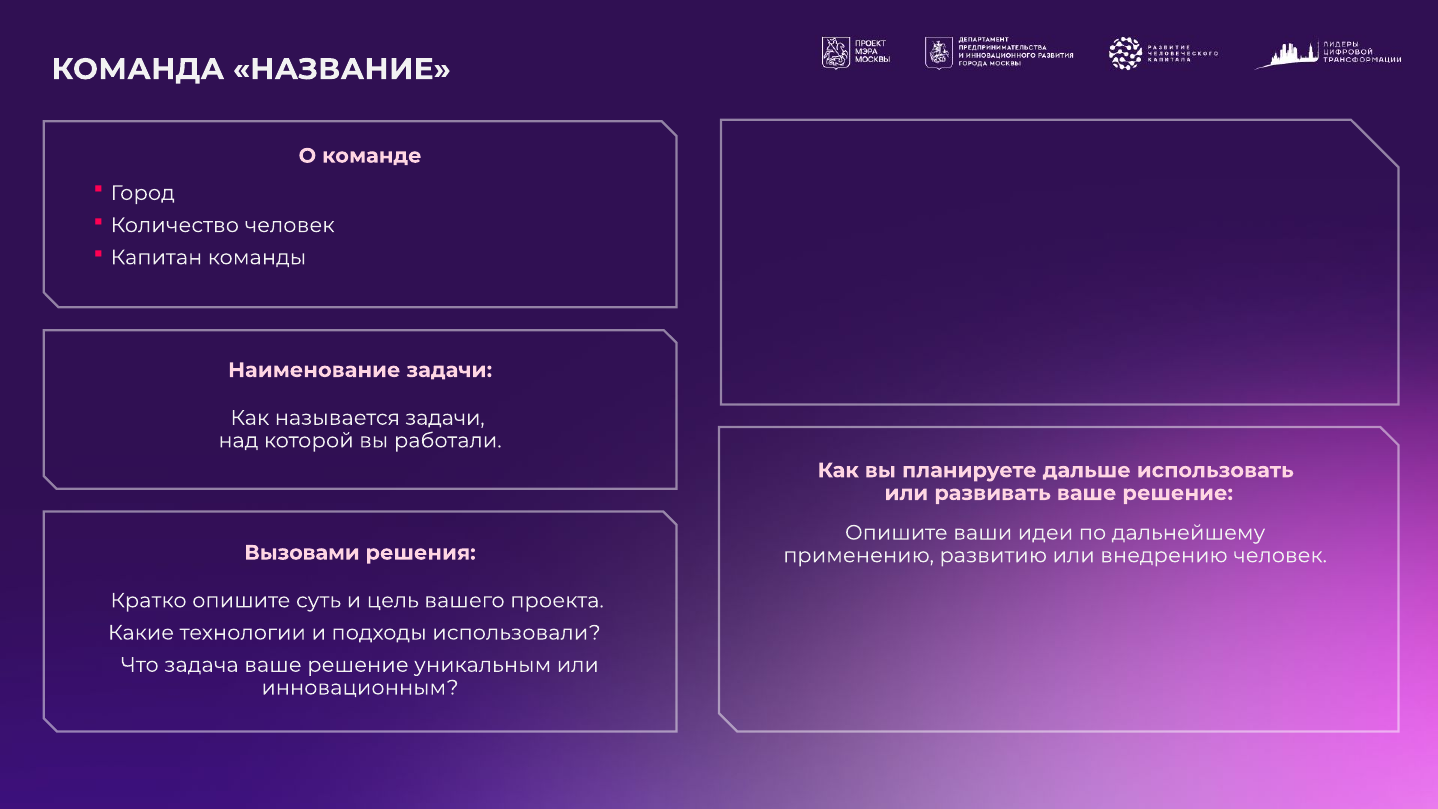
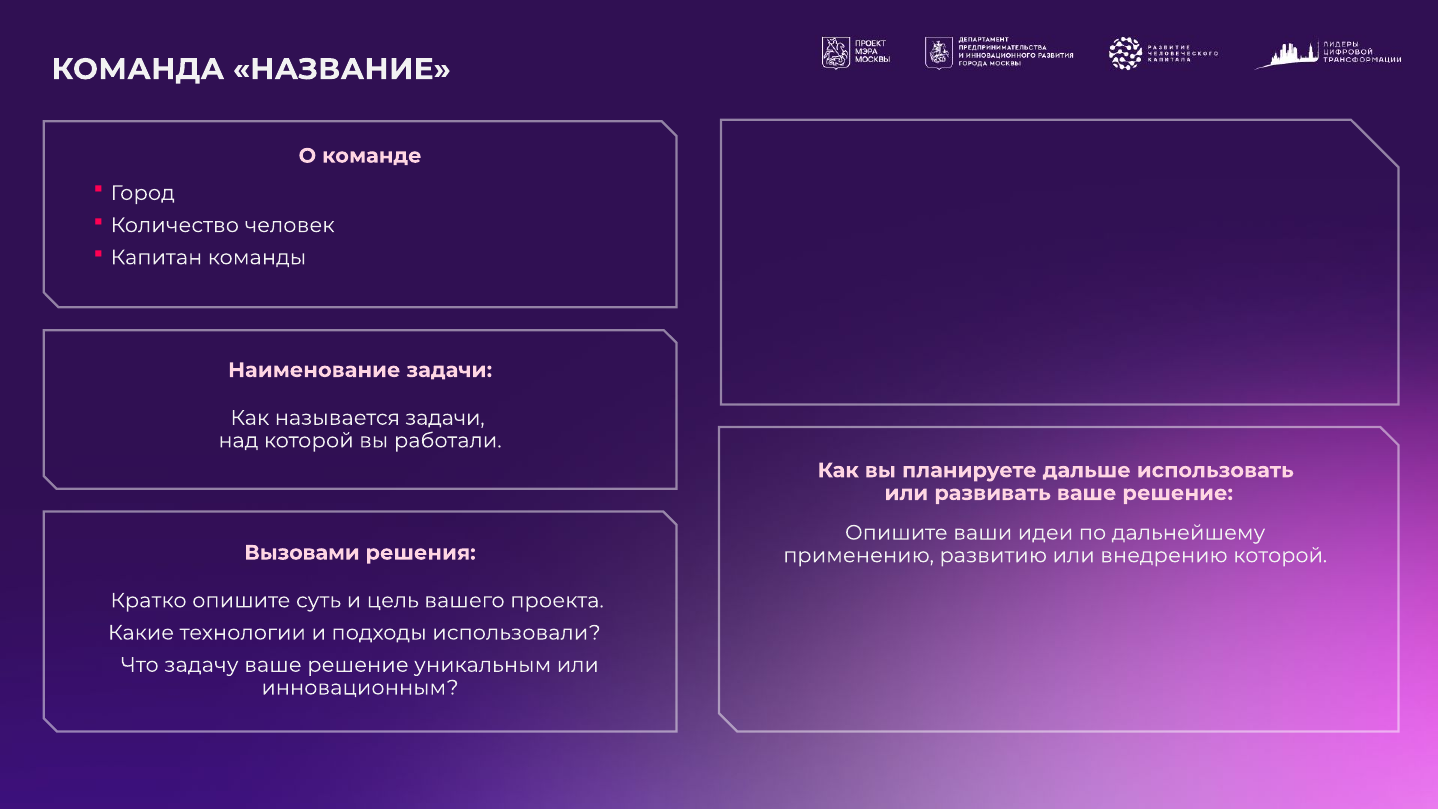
внедрению человек: человек -> которой (1280, 555)
задача: задача -> задачу (201, 665)
